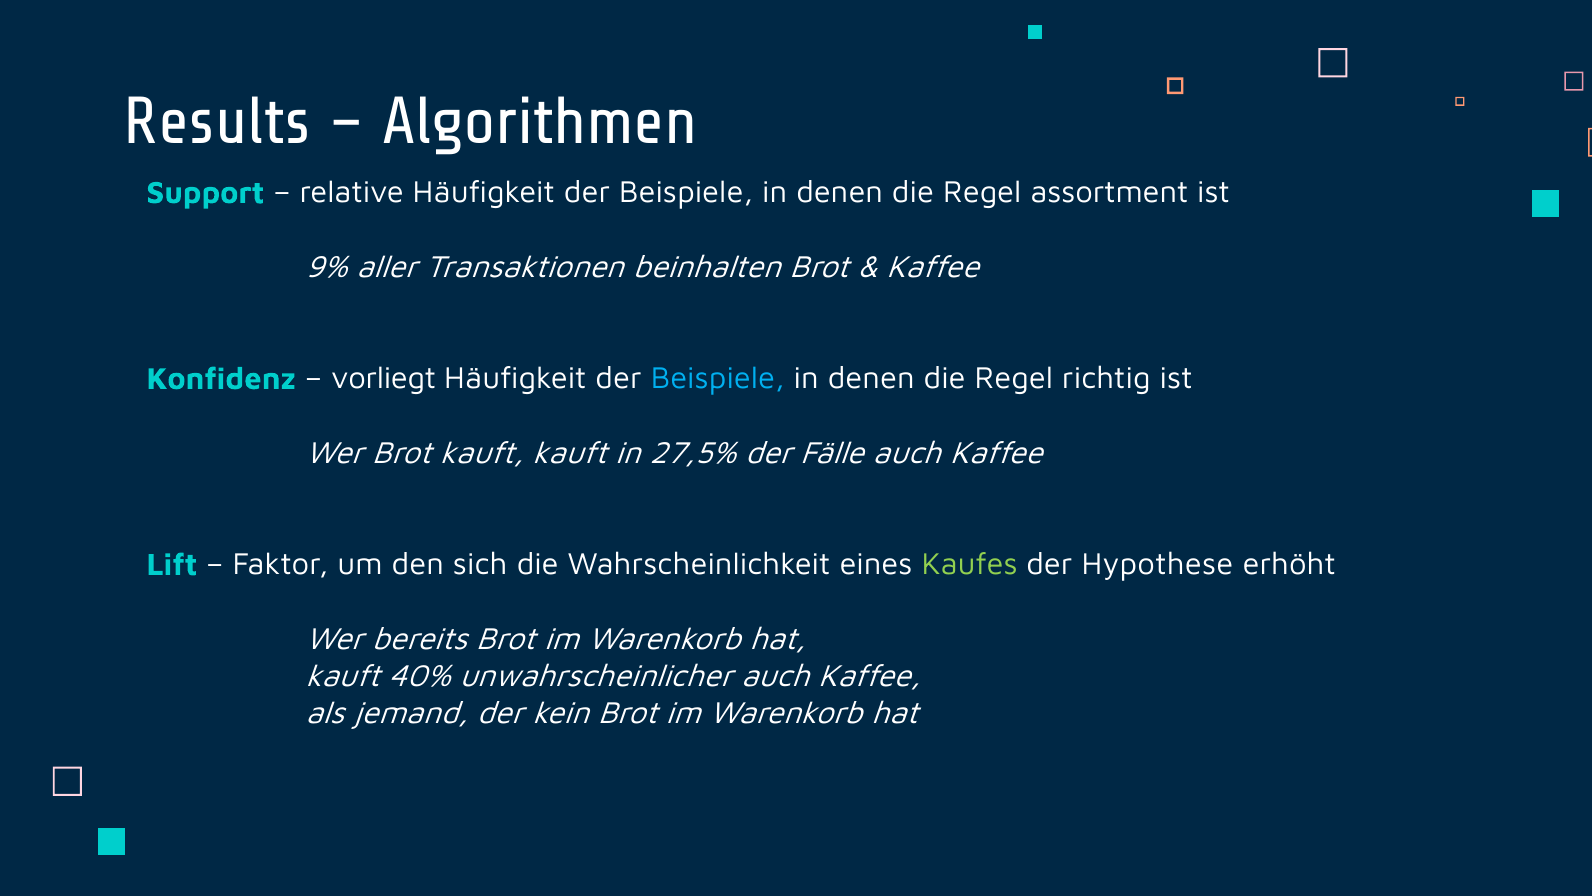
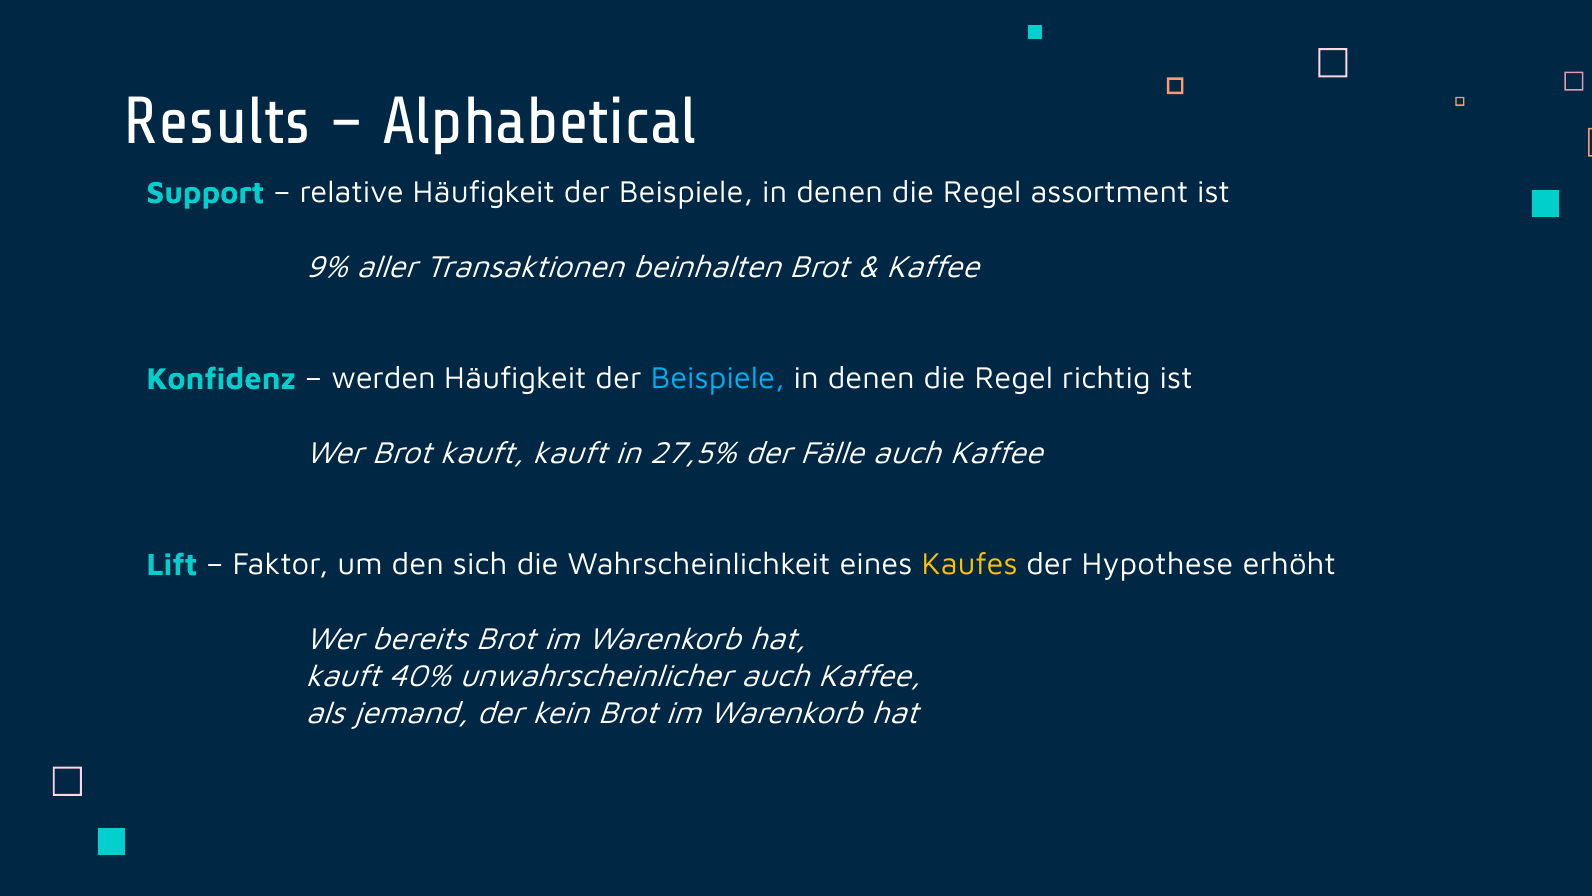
Algorithmen: Algorithmen -> Alphabetical (540, 121)
vorliegt: vorliegt -> werden (384, 379)
Kaufes colour: light green -> yellow (970, 564)
